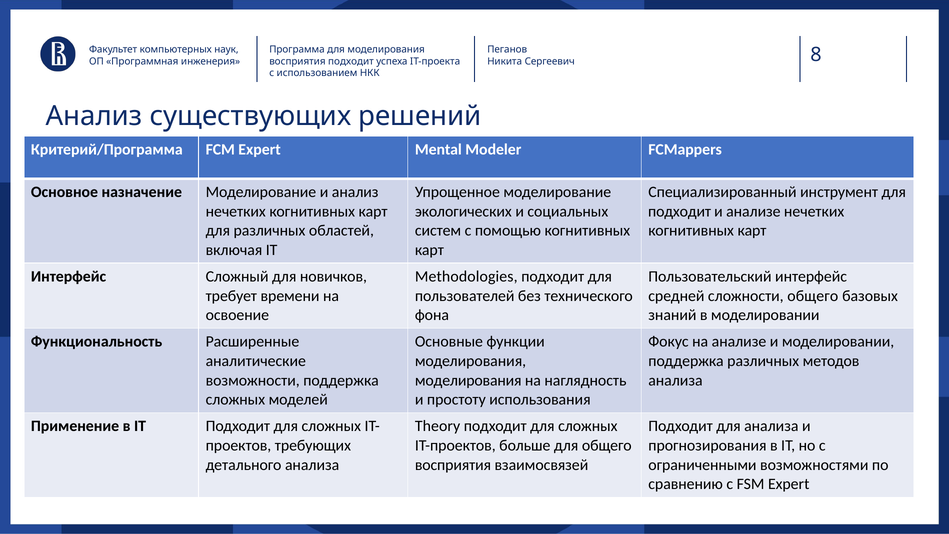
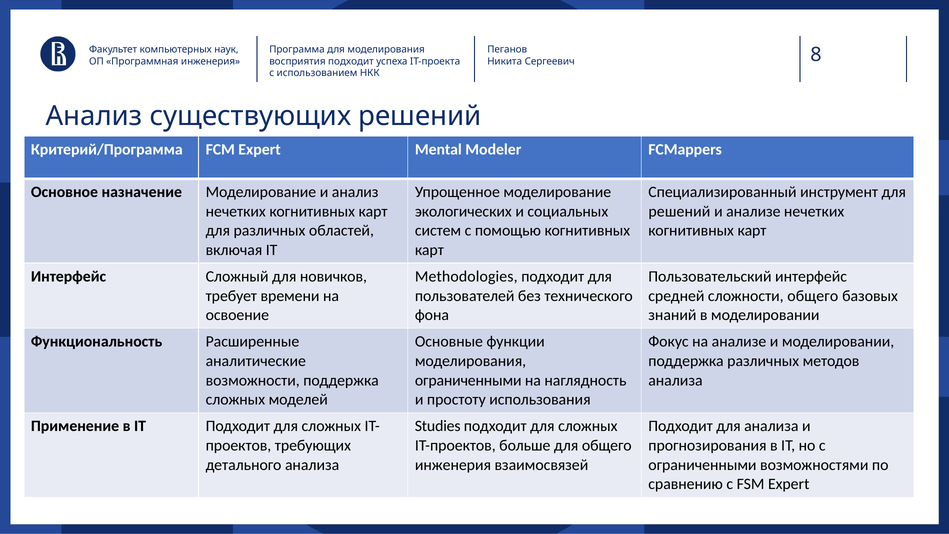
подходит: подходит -> решений (679, 211)
моделирования: моделирования -> ограниченными (468, 380)
Theory: Theory -> Studies (438, 426)
восприятия: восприятия -> инженерия (453, 465)
